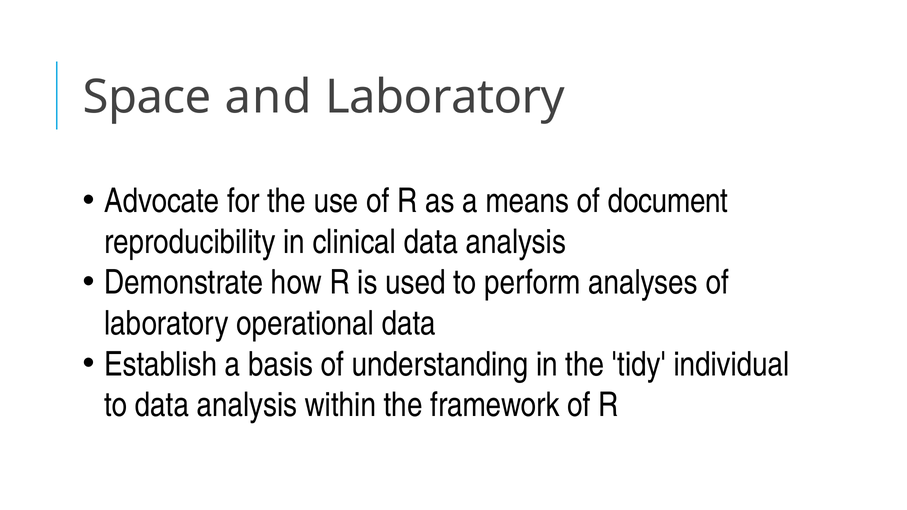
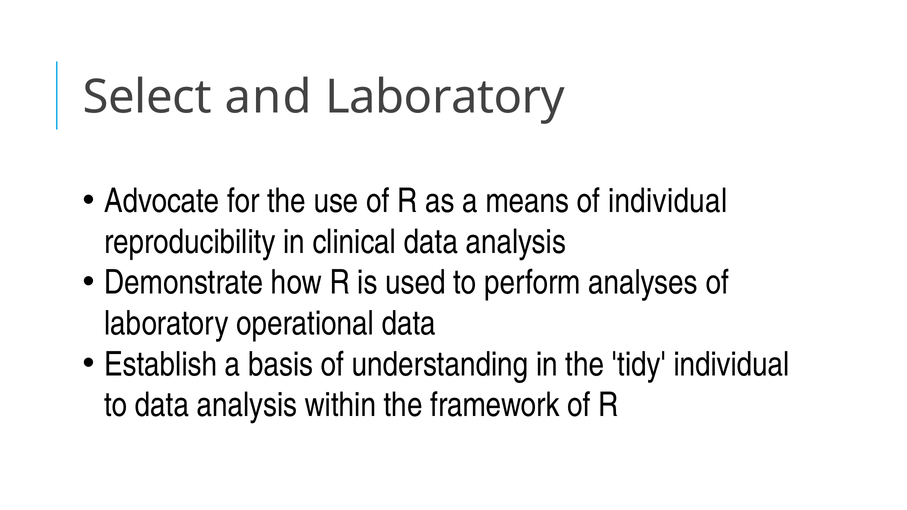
Space: Space -> Select (147, 97)
of document: document -> individual (668, 201)
